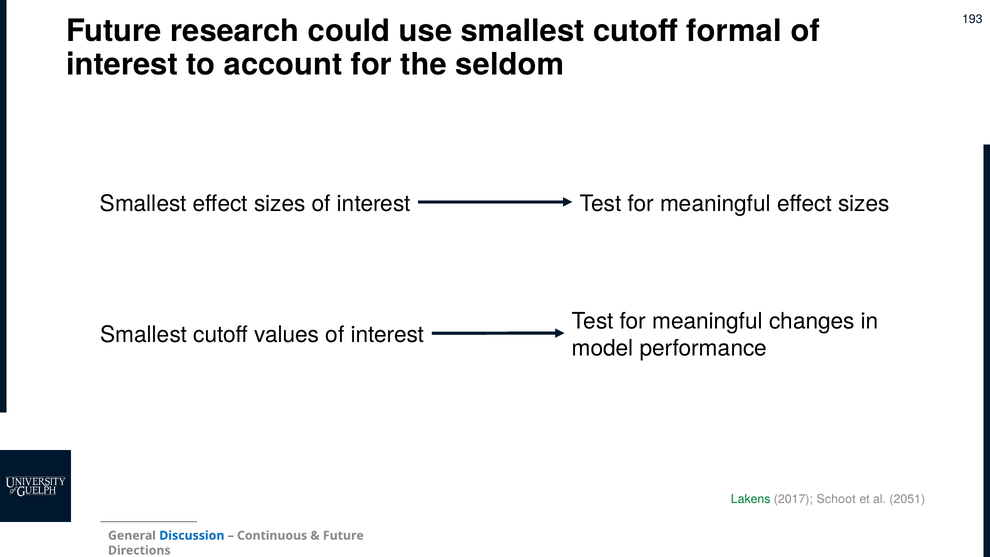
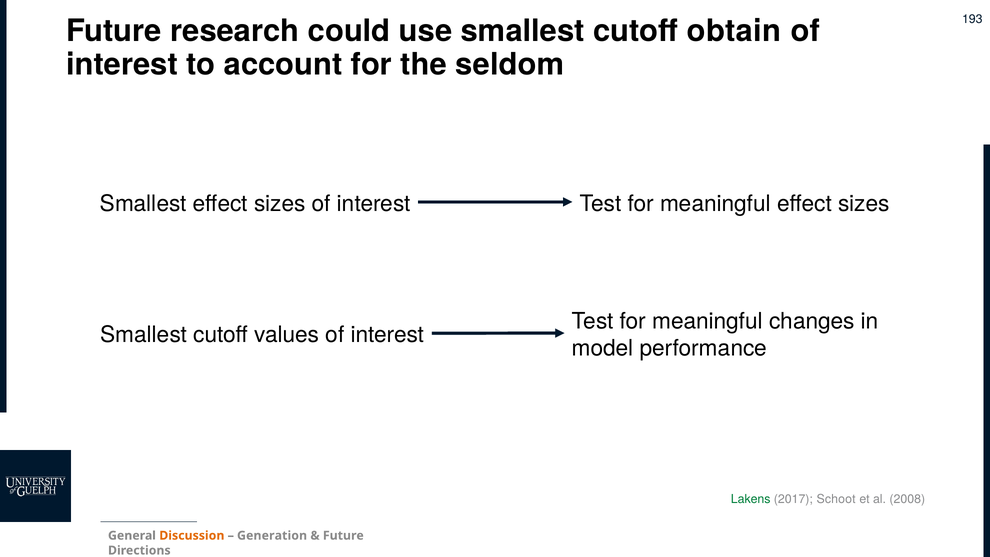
formal: formal -> obtain (734, 31)
2051: 2051 -> 2008 (907, 499)
Discussion colour: blue -> orange (192, 535)
Continuous: Continuous -> Generation (272, 535)
